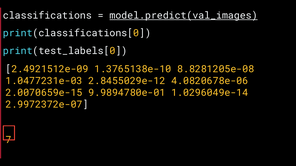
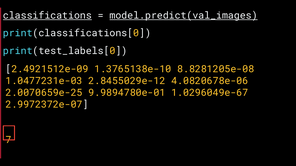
classifications underline: none -> present (47, 15)
2.0070659e-15: 2.0070659e-15 -> 2.0070659e-25 (44, 93)
1.0296049e-14: 1.0296049e-14 -> 1.0296049e-67 (210, 93)
